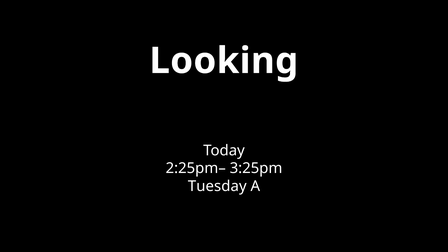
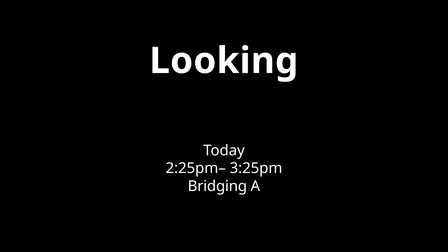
Tuesday: Tuesday -> Bridging (217, 186)
